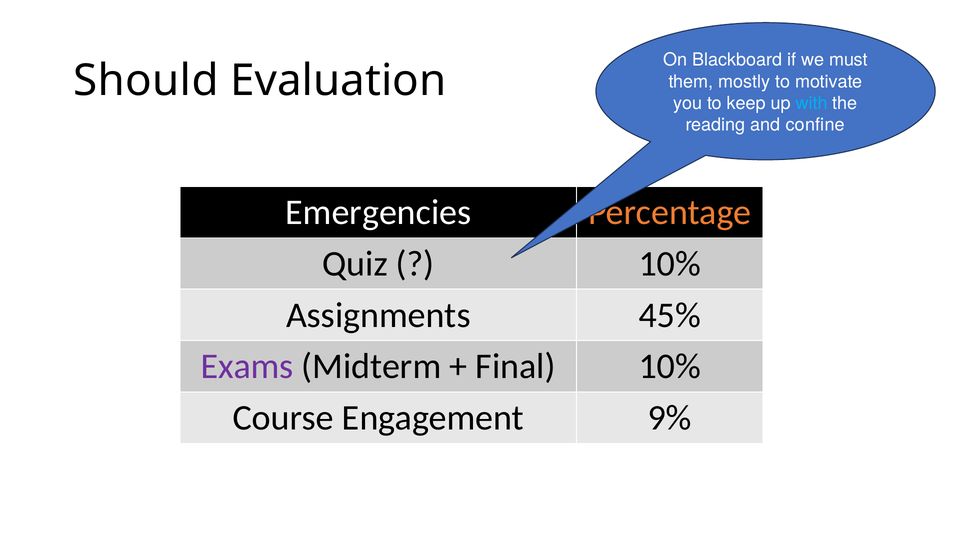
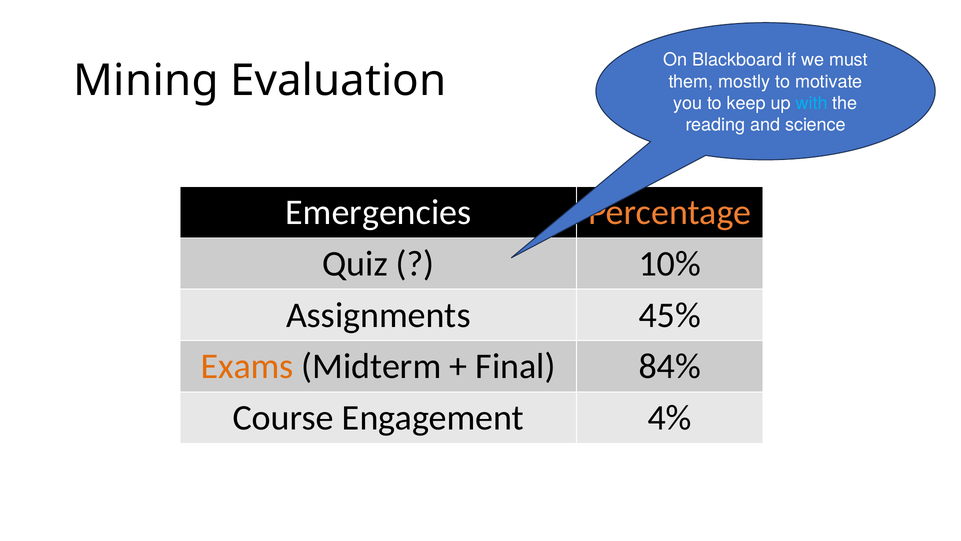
Should: Should -> Mining (146, 81)
confine: confine -> science (815, 125)
Exams colour: purple -> orange (247, 366)
Final 10%: 10% -> 84% (670, 366)
9%: 9% -> 4% (670, 418)
